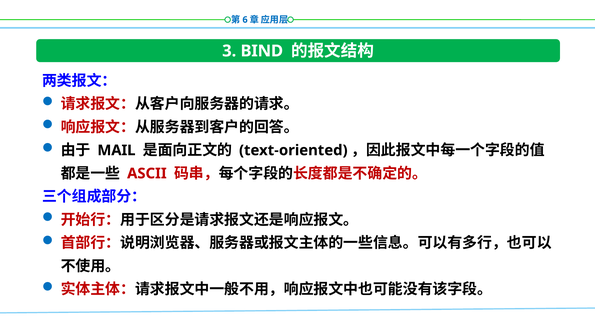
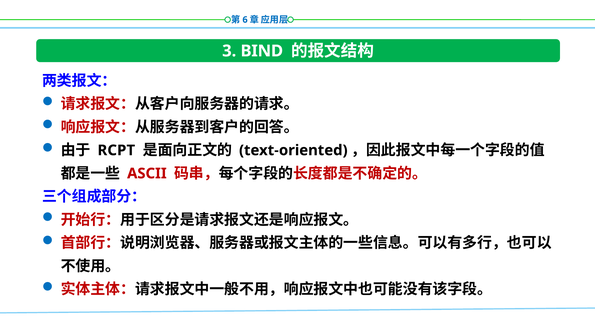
MAIL: MAIL -> RCPT (116, 150)
